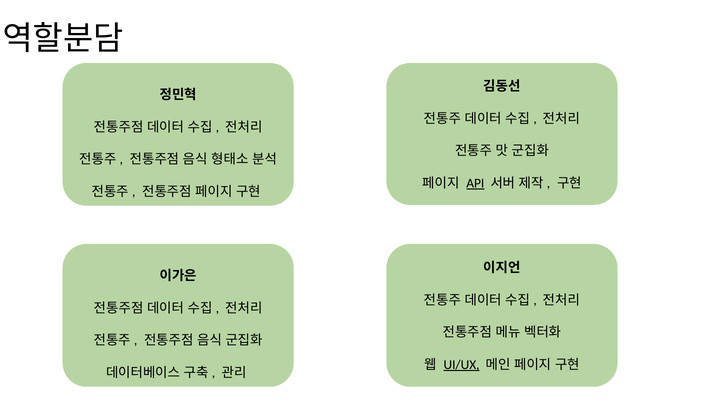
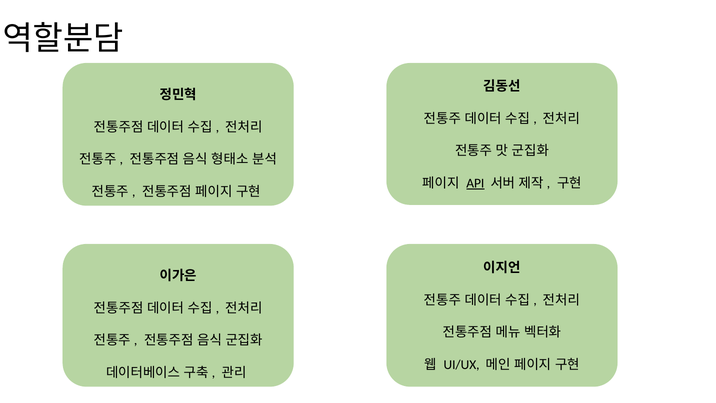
UI/UX underline: present -> none (462, 364)
